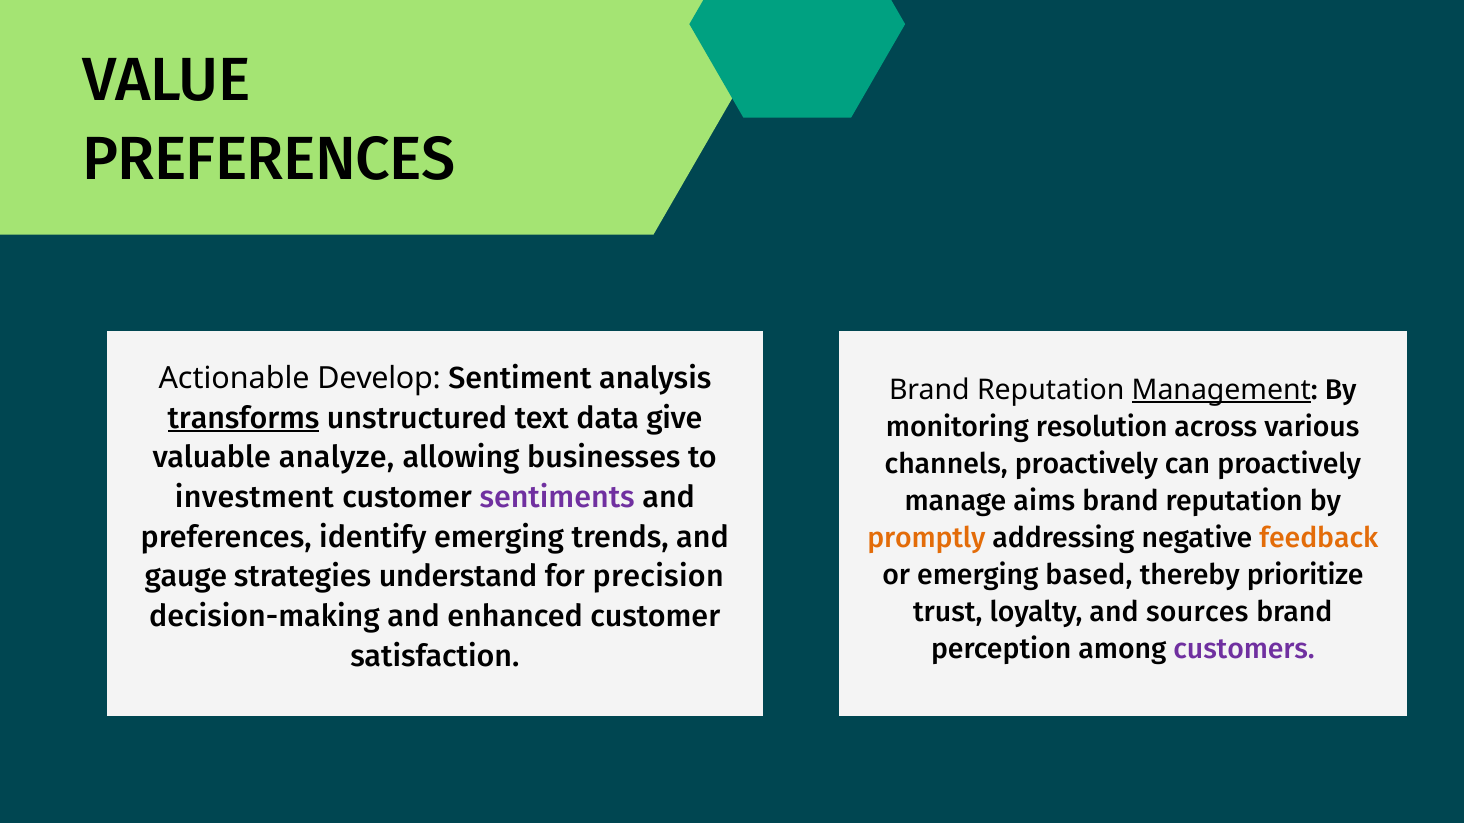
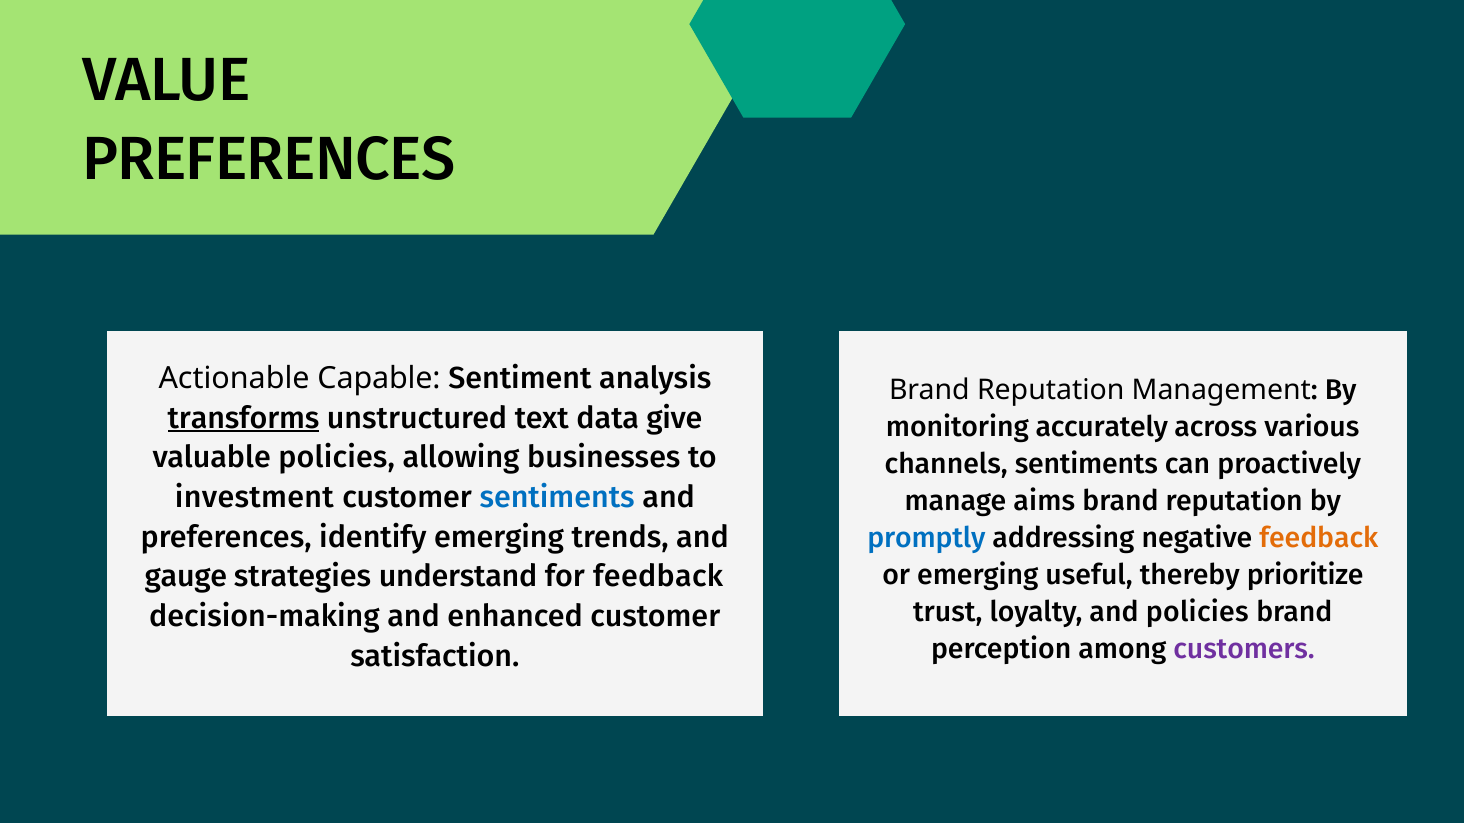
Develop: Develop -> Capable (379, 379)
Management underline: present -> none (1221, 390)
resolution: resolution -> accurately (1102, 427)
valuable analyze: analyze -> policies (337, 458)
channels proactively: proactively -> sentiments (1086, 464)
sentiments colour: purple -> blue (557, 498)
promptly colour: orange -> blue (926, 538)
based: based -> useful (1089, 575)
for precision: precision -> feedback (658, 577)
and sources: sources -> policies (1197, 612)
